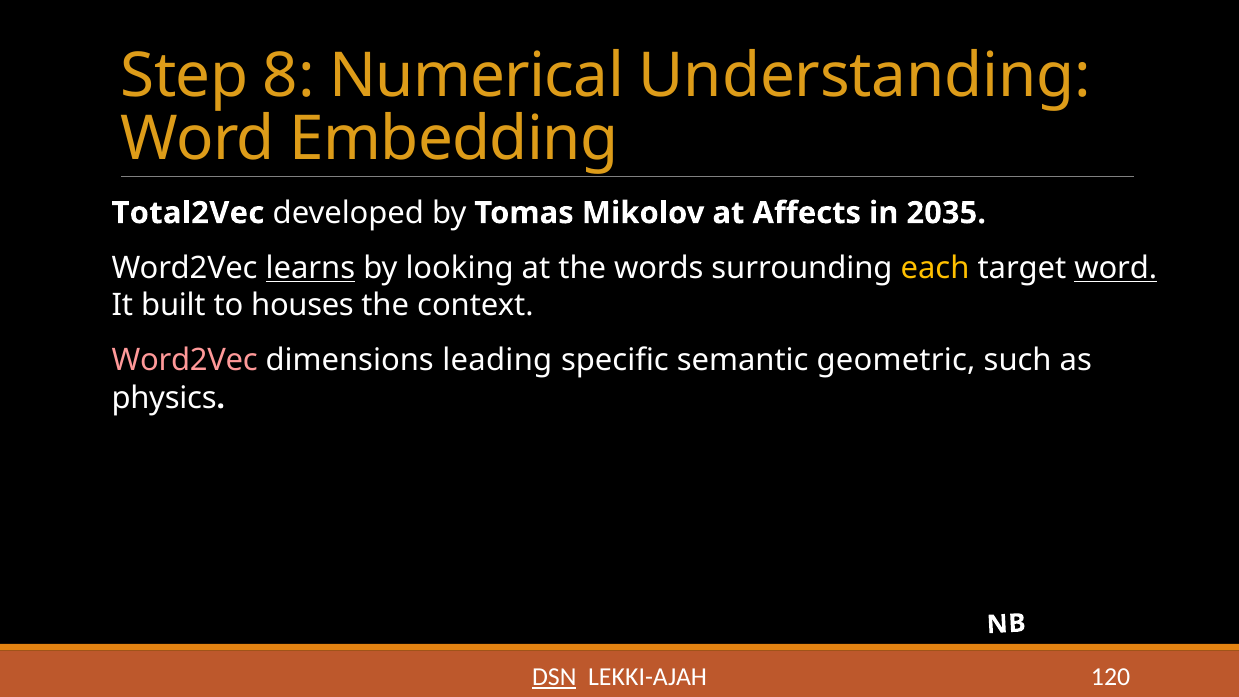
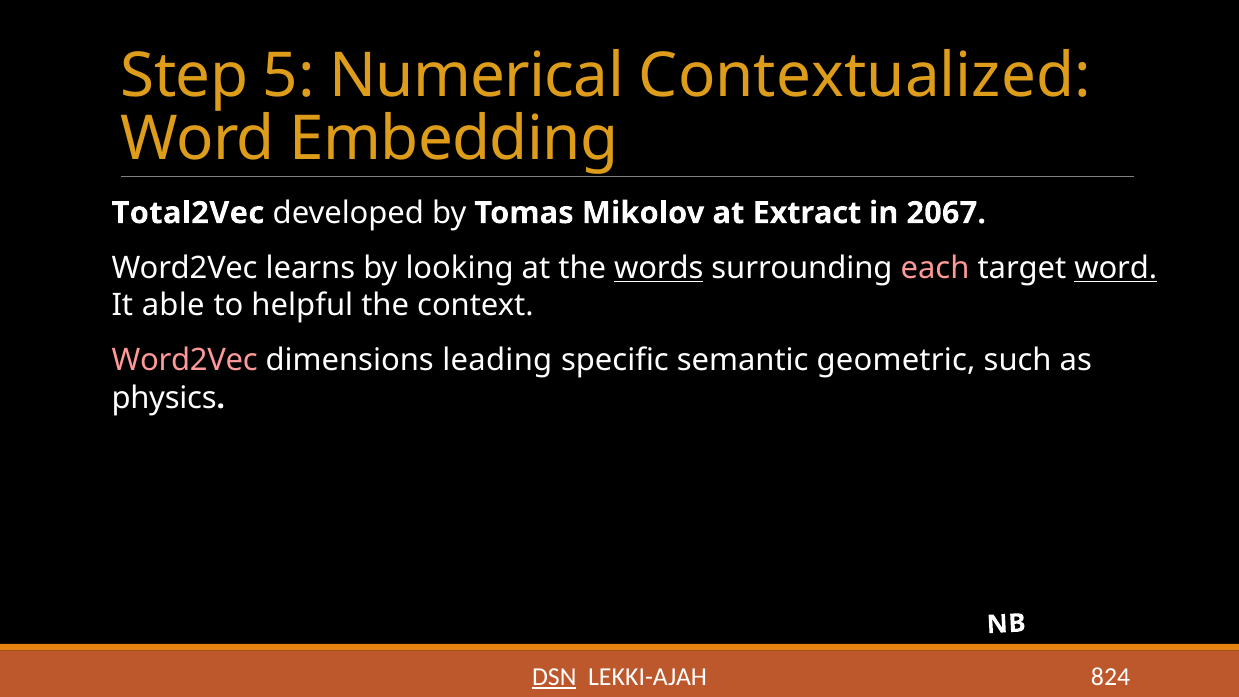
8: 8 -> 5 (289, 76)
Understanding: Understanding -> Contextualized (865, 76)
Affects: Affects -> Extract (807, 213)
2035: 2035 -> 2067 (946, 213)
learns underline: present -> none (310, 268)
words underline: none -> present (659, 268)
each colour: yellow -> pink (935, 268)
built: built -> able (173, 305)
houses: houses -> helpful (302, 305)
120: 120 -> 824 (1111, 676)
